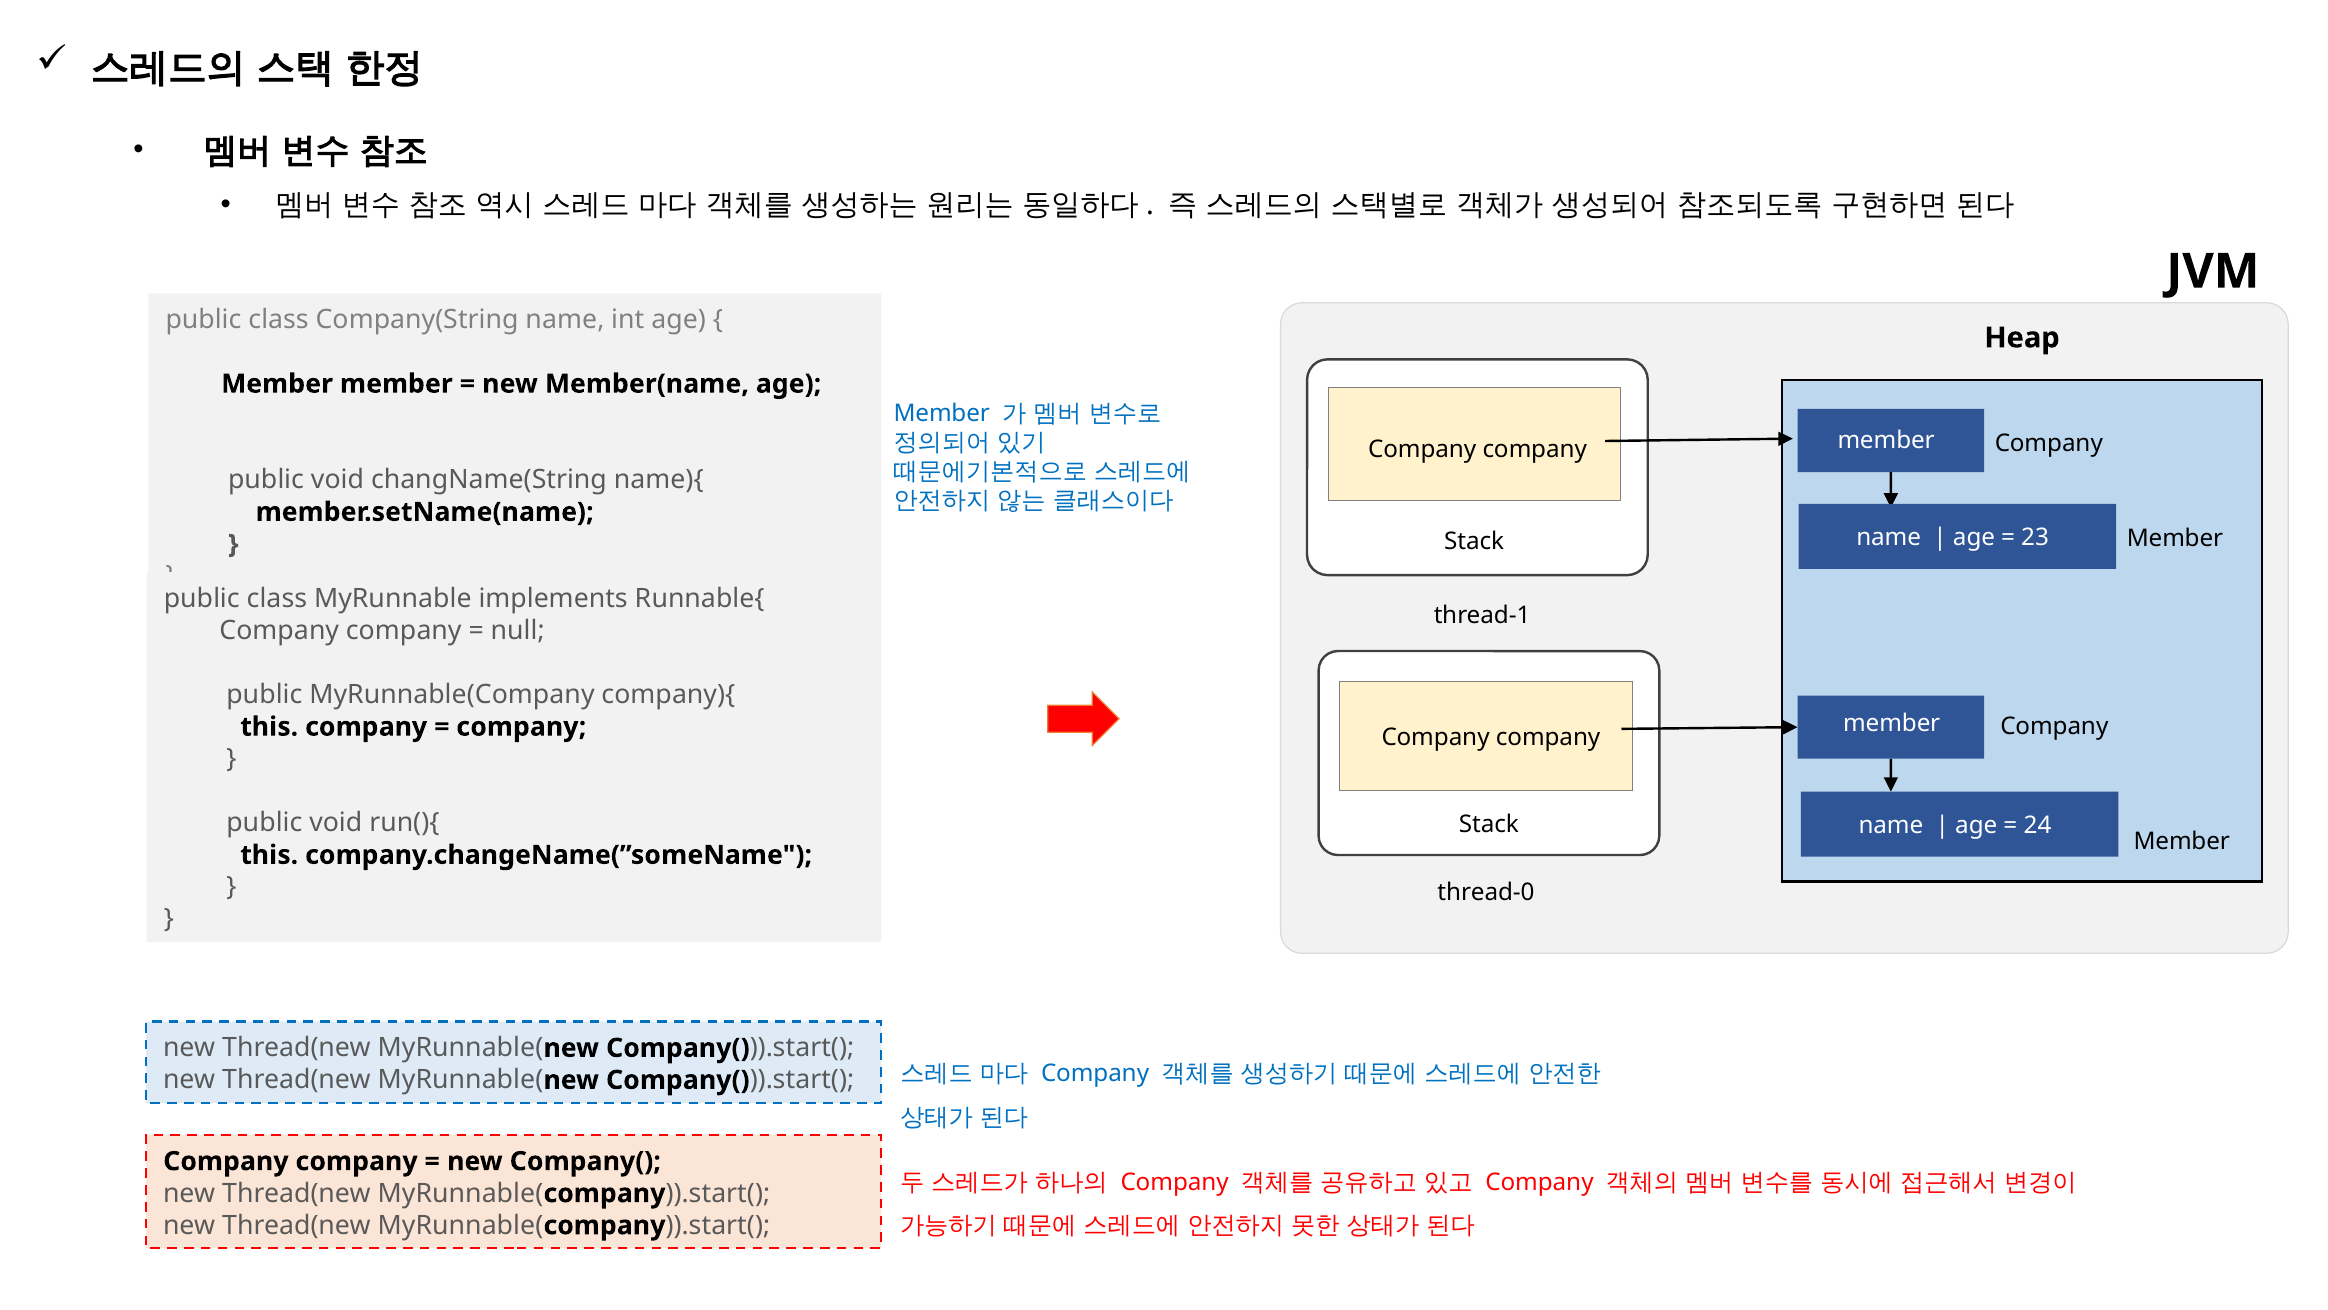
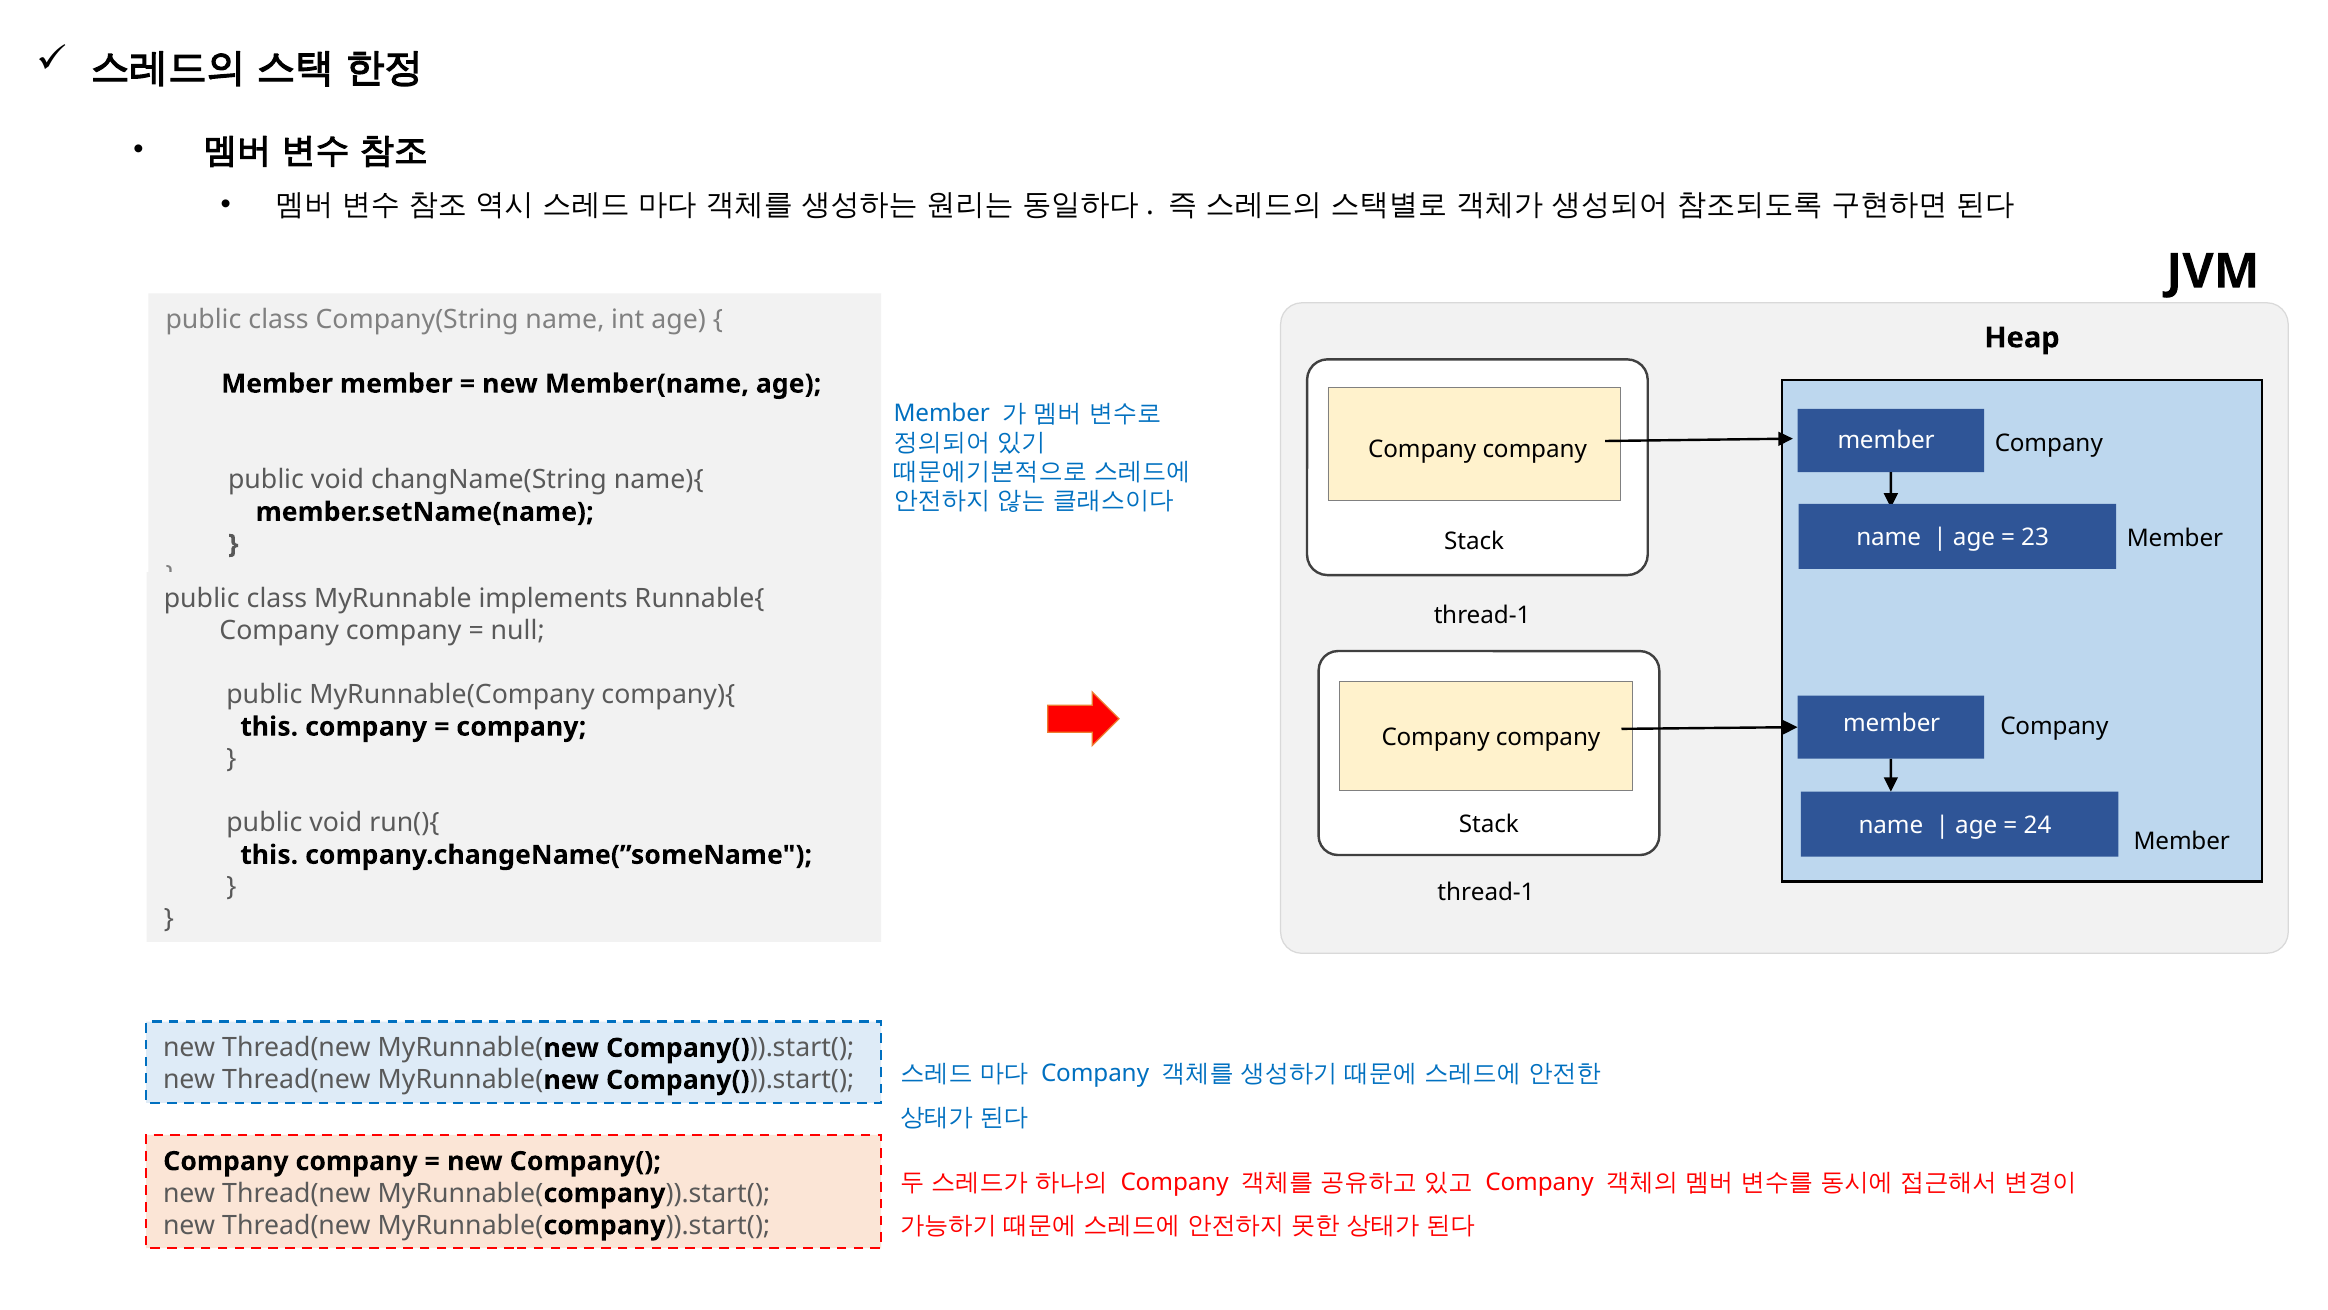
thread-0: thread-0 -> thread-1 (1486, 892)
